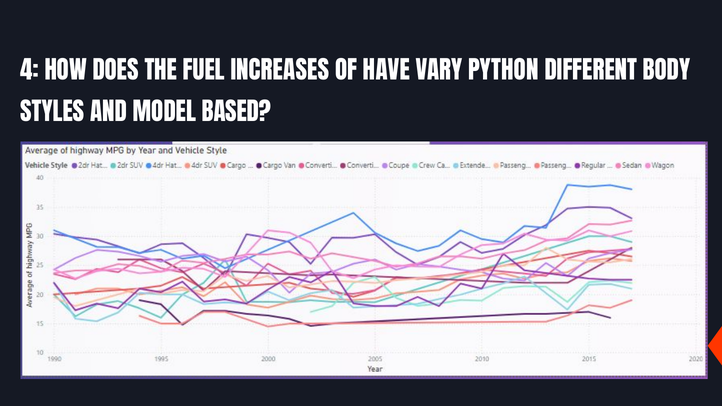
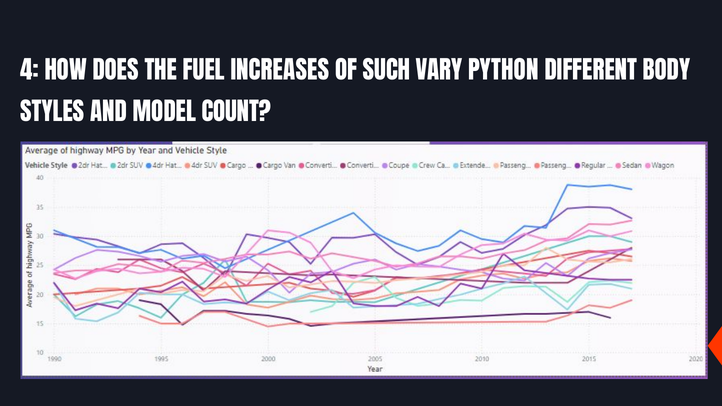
HAVE: HAVE -> SUCH (387, 72)
BASED: BASED -> COUNT (236, 113)
